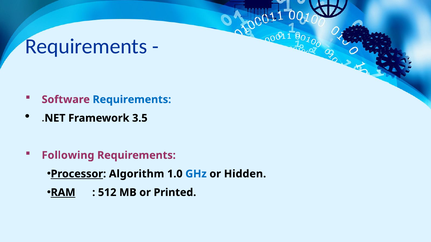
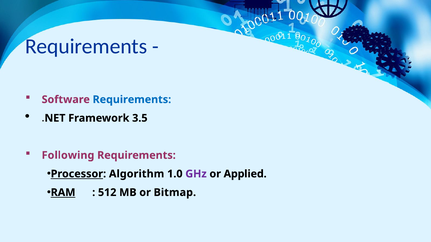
GHz colour: blue -> purple (196, 174)
Hidden: Hidden -> Applied (245, 174)
Printed: Printed -> Bitmap (175, 193)
